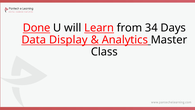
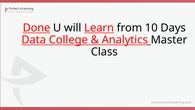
34: 34 -> 10 (151, 28)
Display: Display -> College (68, 40)
